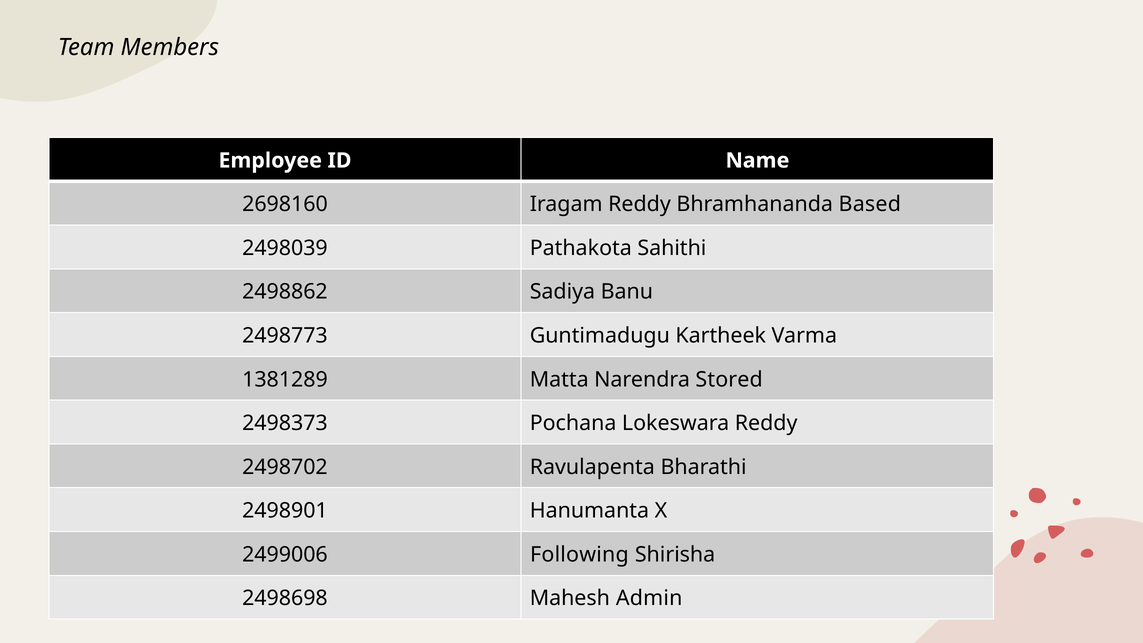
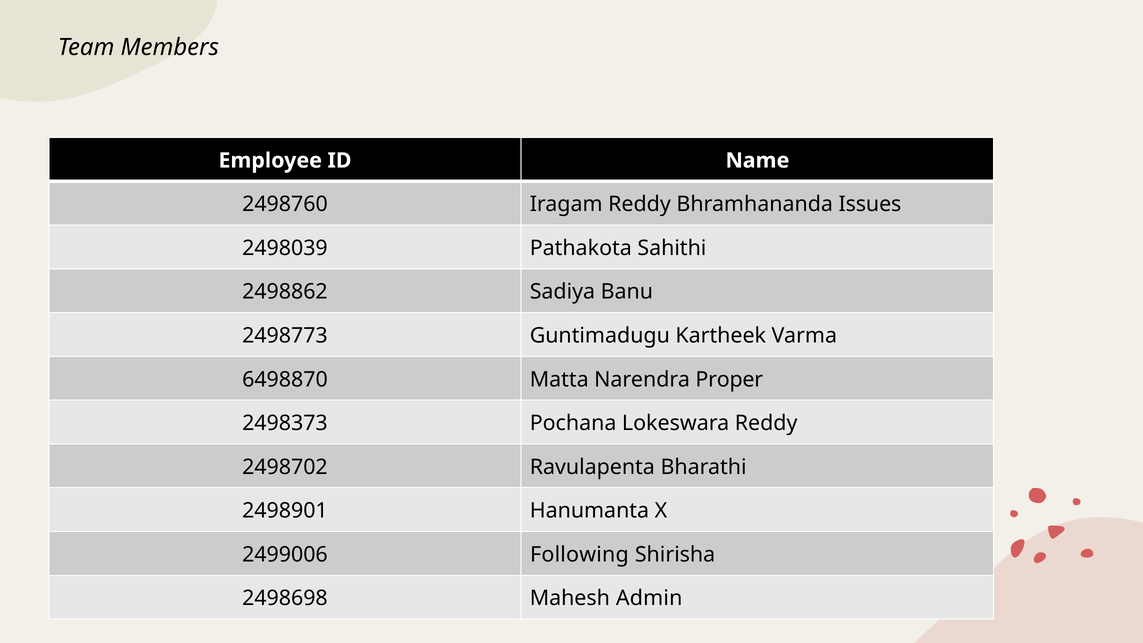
2698160: 2698160 -> 2498760 (285, 204)
Based: Based -> Issues (870, 204)
1381289: 1381289 -> 6498870 (285, 379)
Stored: Stored -> Proper (729, 379)
